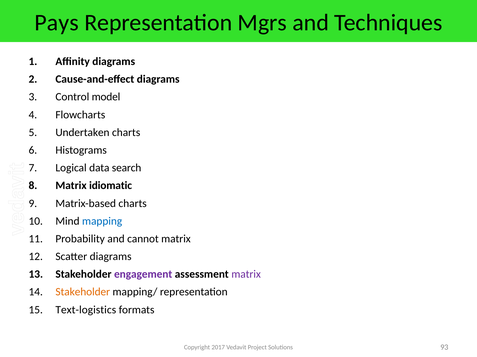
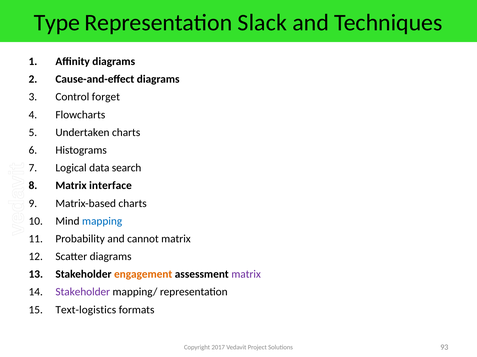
Pays: Pays -> Type (57, 23)
Mgrs: Mgrs -> Slack (262, 23)
model: model -> forget (106, 97)
idiomatic: idiomatic -> interface (110, 186)
engagement colour: purple -> orange (143, 275)
Stakeholder colour: orange -> purple (83, 293)
